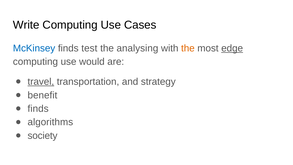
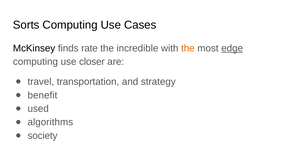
Write: Write -> Sorts (26, 25)
McKinsey colour: blue -> black (34, 48)
test: test -> rate (89, 48)
analysing: analysing -> incredible (137, 48)
would: would -> closer (92, 62)
travel underline: present -> none (41, 82)
finds: finds -> used (38, 109)
